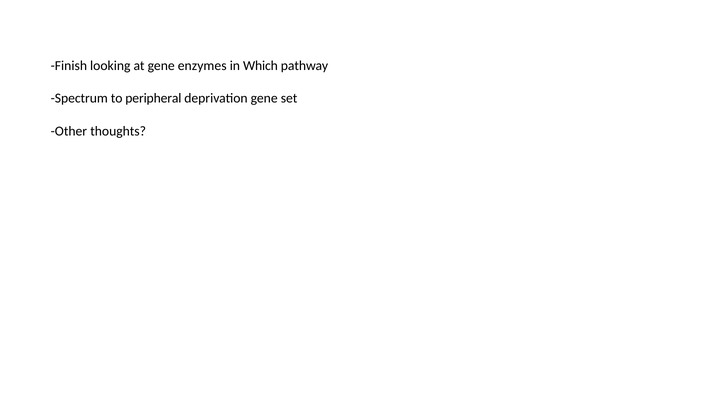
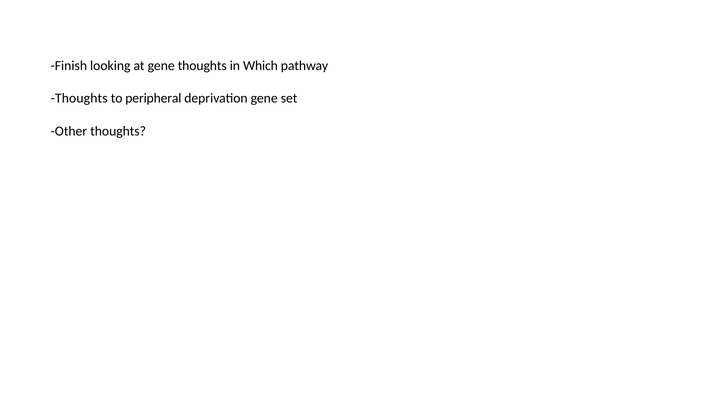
gene enzymes: enzymes -> thoughts (202, 66)
Spectrum: Spectrum -> Thoughts (79, 98)
